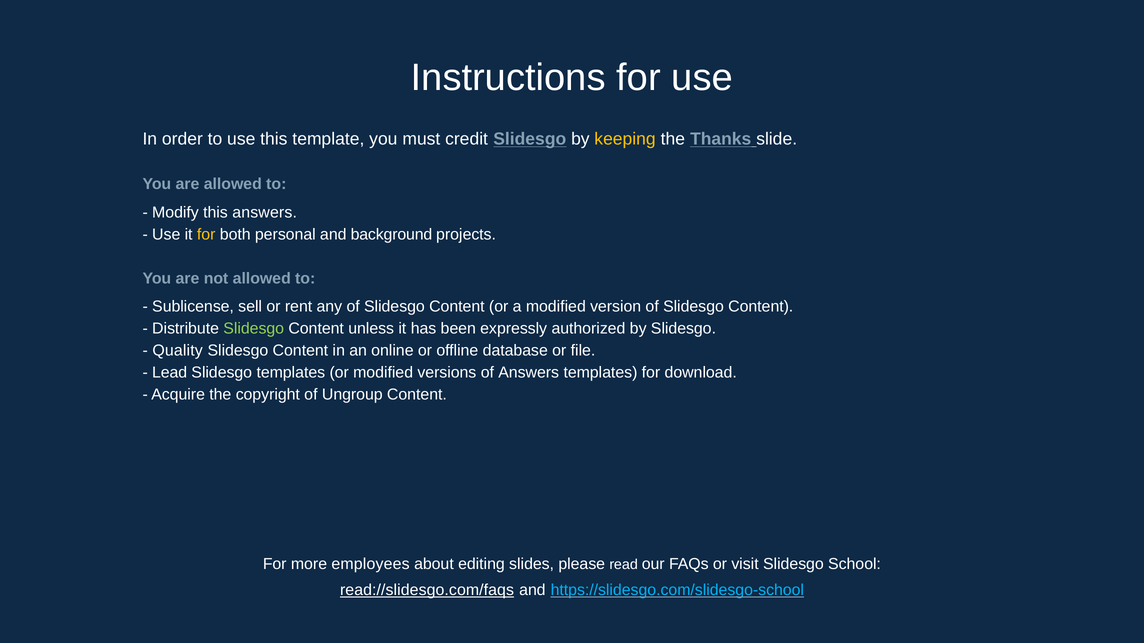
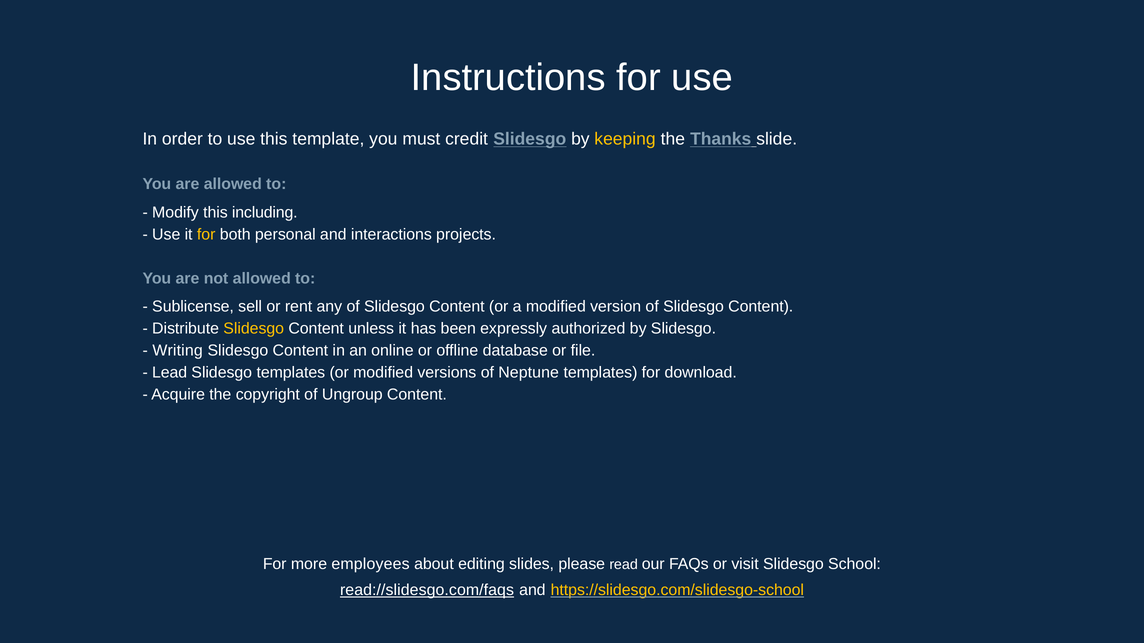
this answers: answers -> including (265, 213)
background: background -> interactions (391, 234)
Slidesgo colour: light green -> yellow (254, 329)
Quality: Quality -> Writing (178, 351)
of Answers: Answers -> Neptune (529, 373)
https://slidesgo.com/slidesgo-school colour: light blue -> yellow (677, 590)
